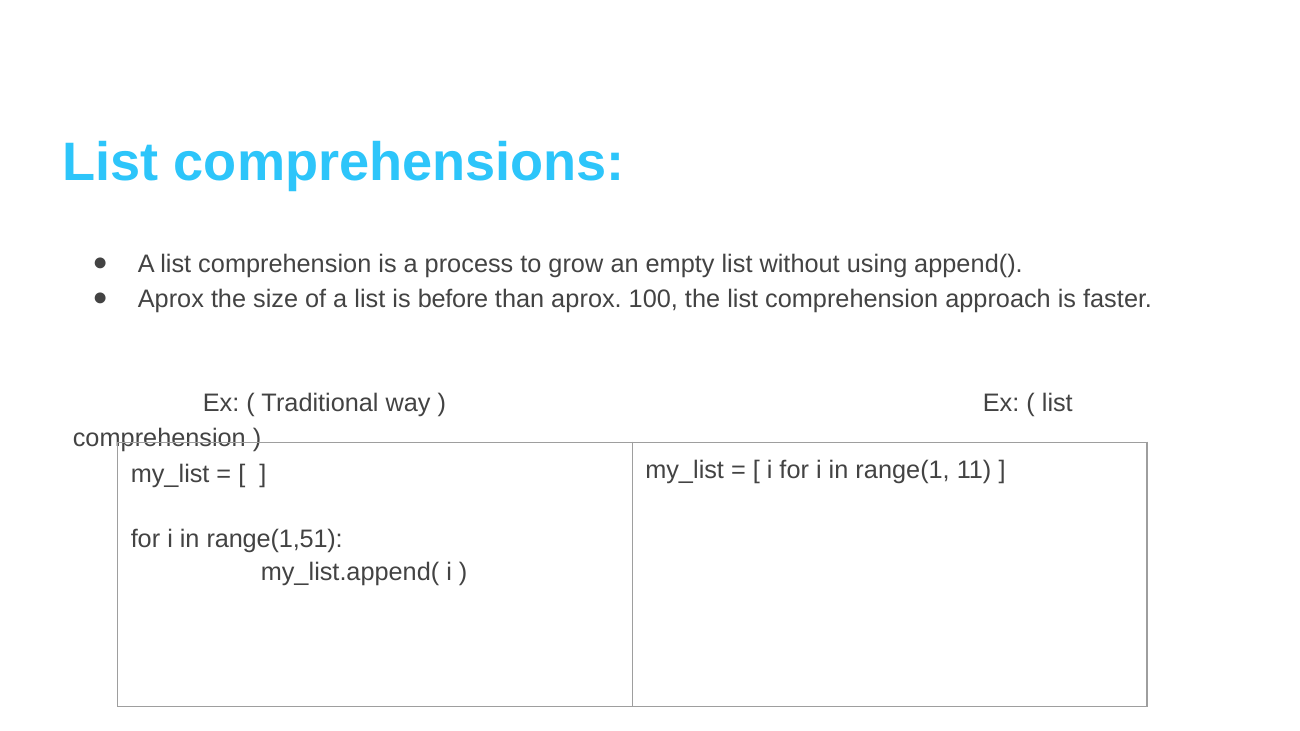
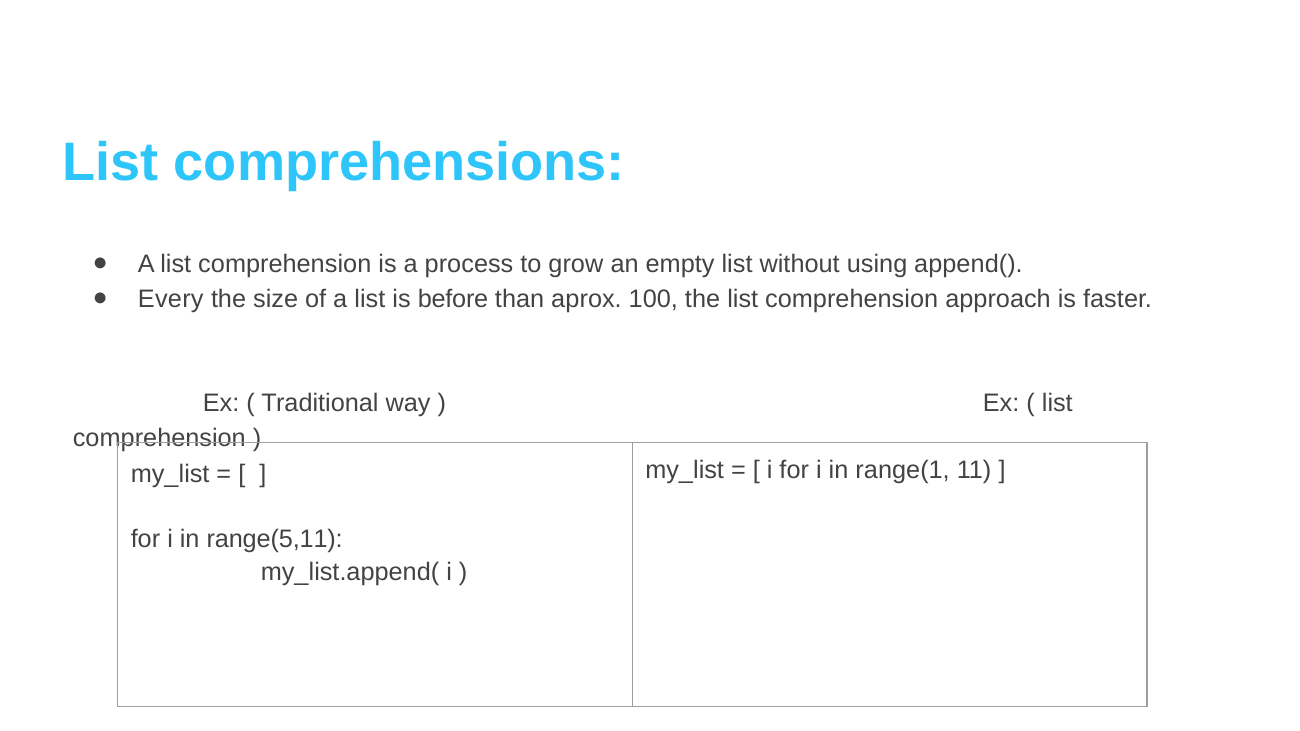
Aprox: Aprox -> Every (171, 299)
range(1,51: range(1,51 -> range(5,11 (275, 540)
